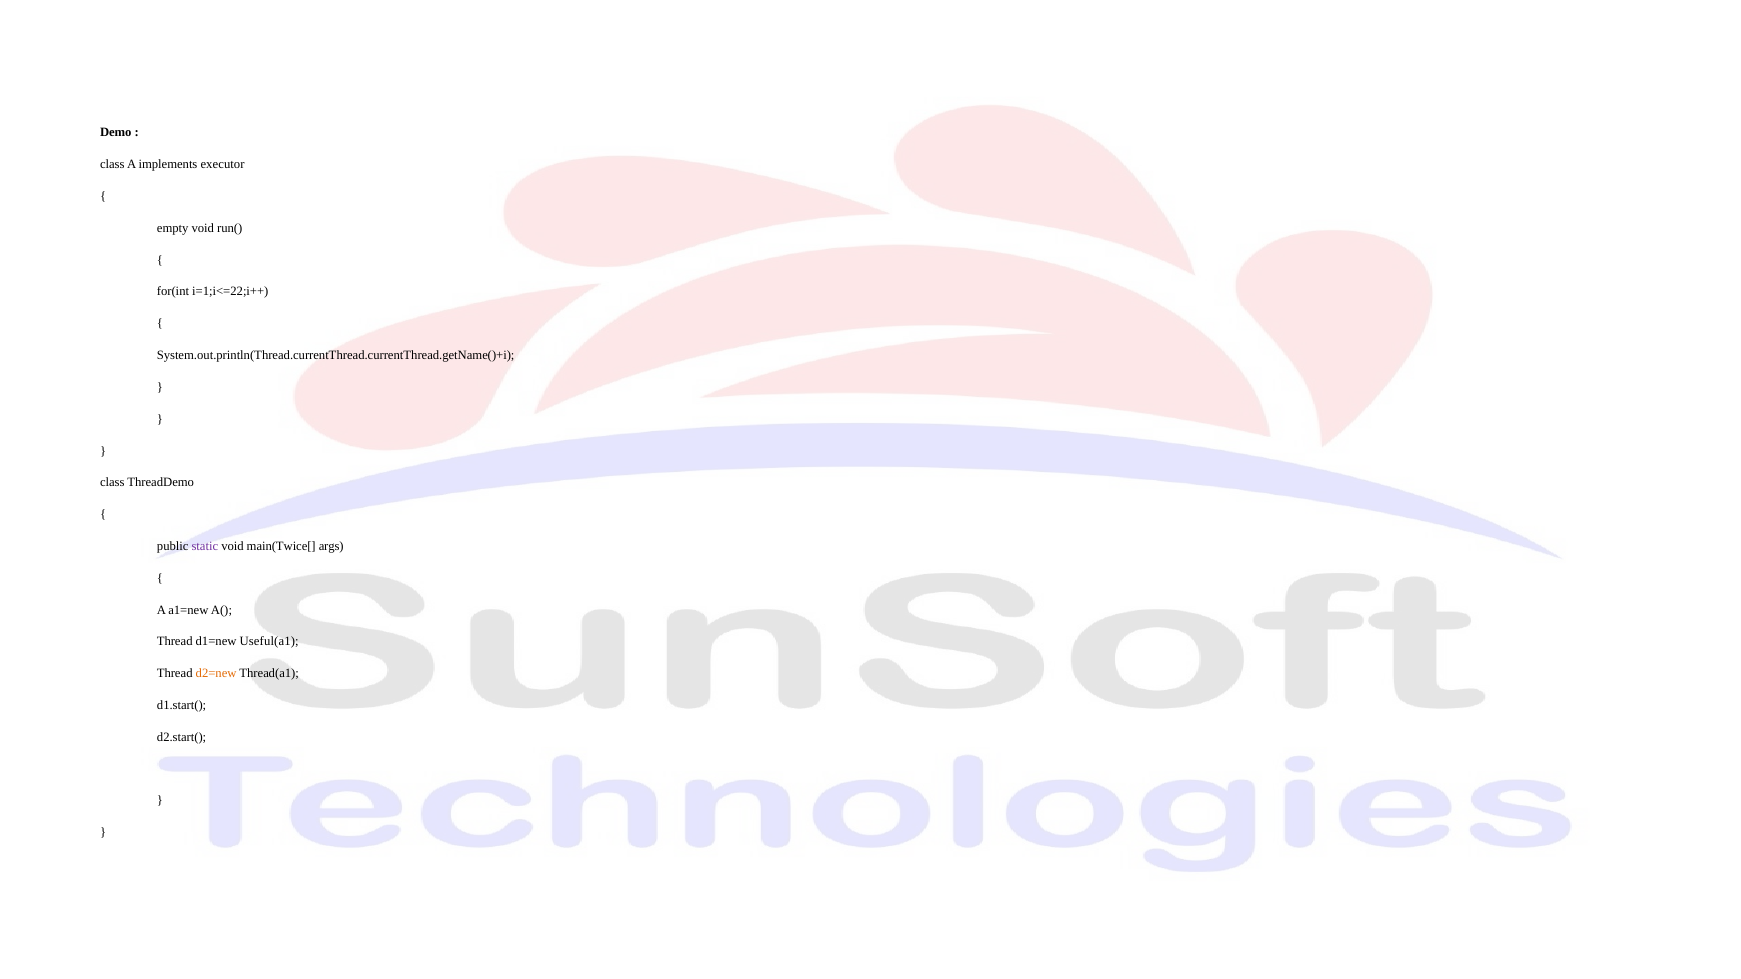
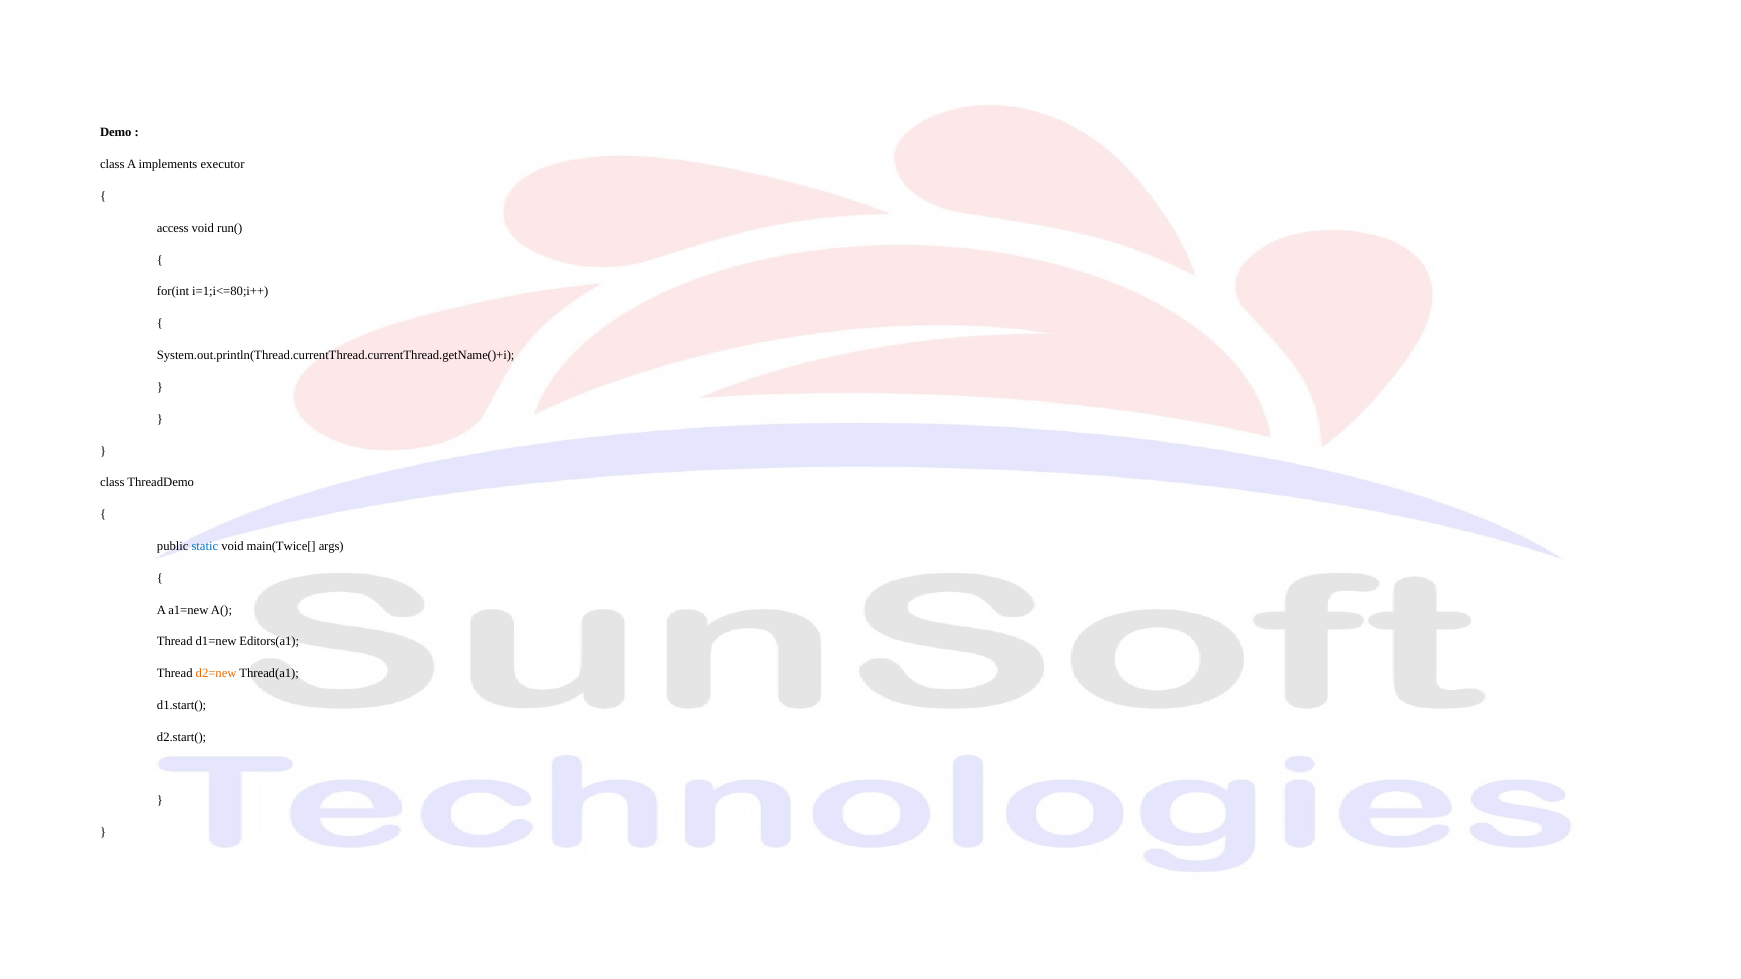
empty: empty -> access (173, 228)
i=1;i<=22;i++: i=1;i<=22;i++ -> i=1;i<=80;i++ (230, 292)
static colour: purple -> blue (205, 546)
Useful(a1: Useful(a1 -> Editors(a1 (269, 642)
